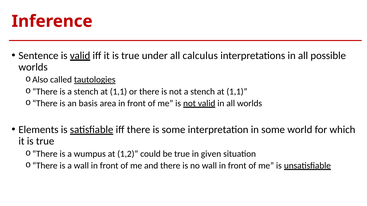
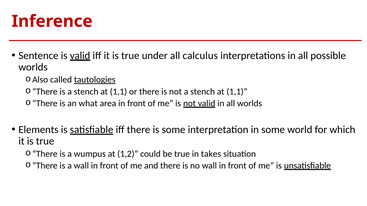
basis: basis -> what (88, 103)
given: given -> takes (211, 154)
